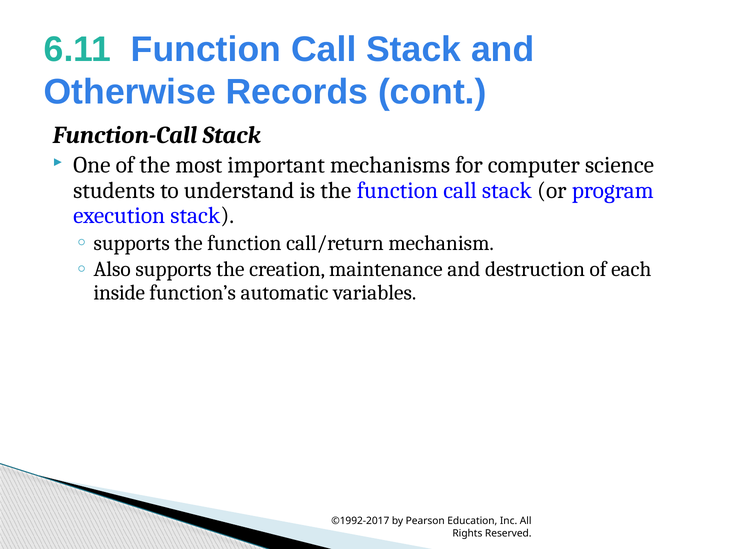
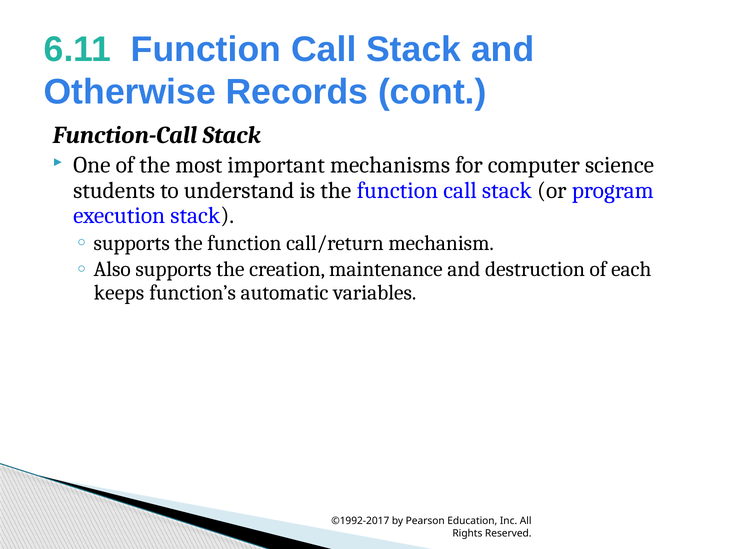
inside: inside -> keeps (119, 292)
